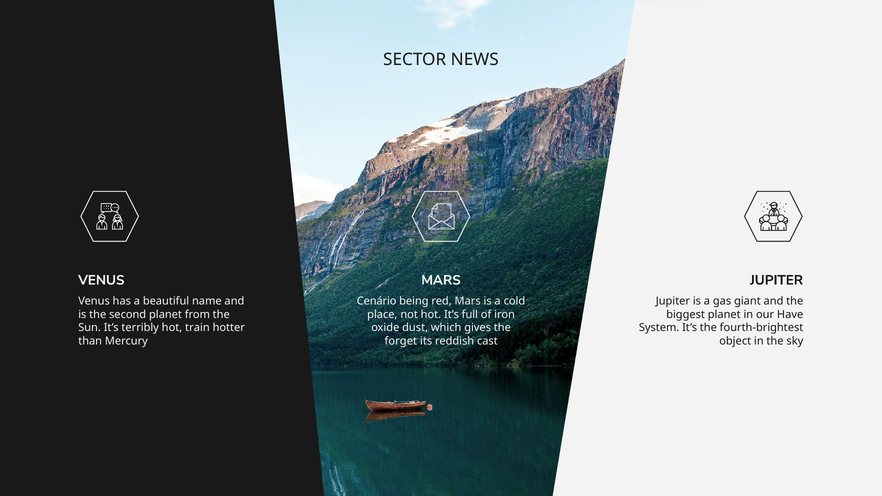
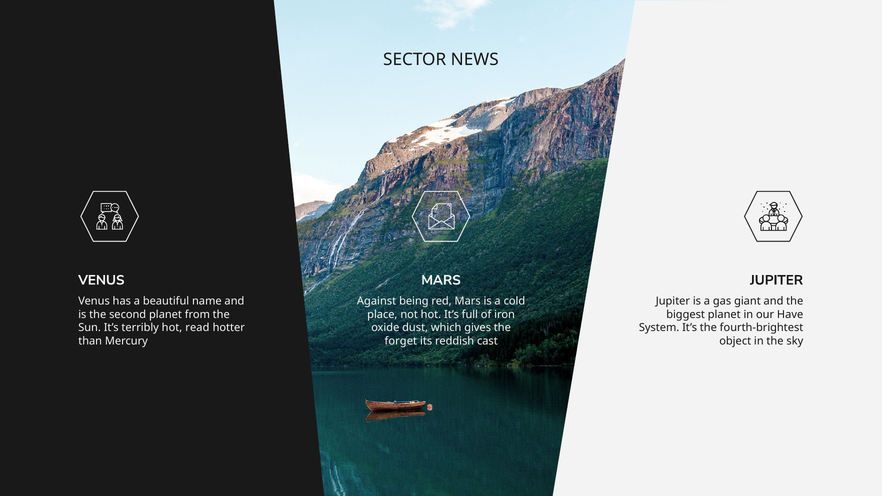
Cenário: Cenário -> Against (377, 301)
train: train -> read (197, 328)
